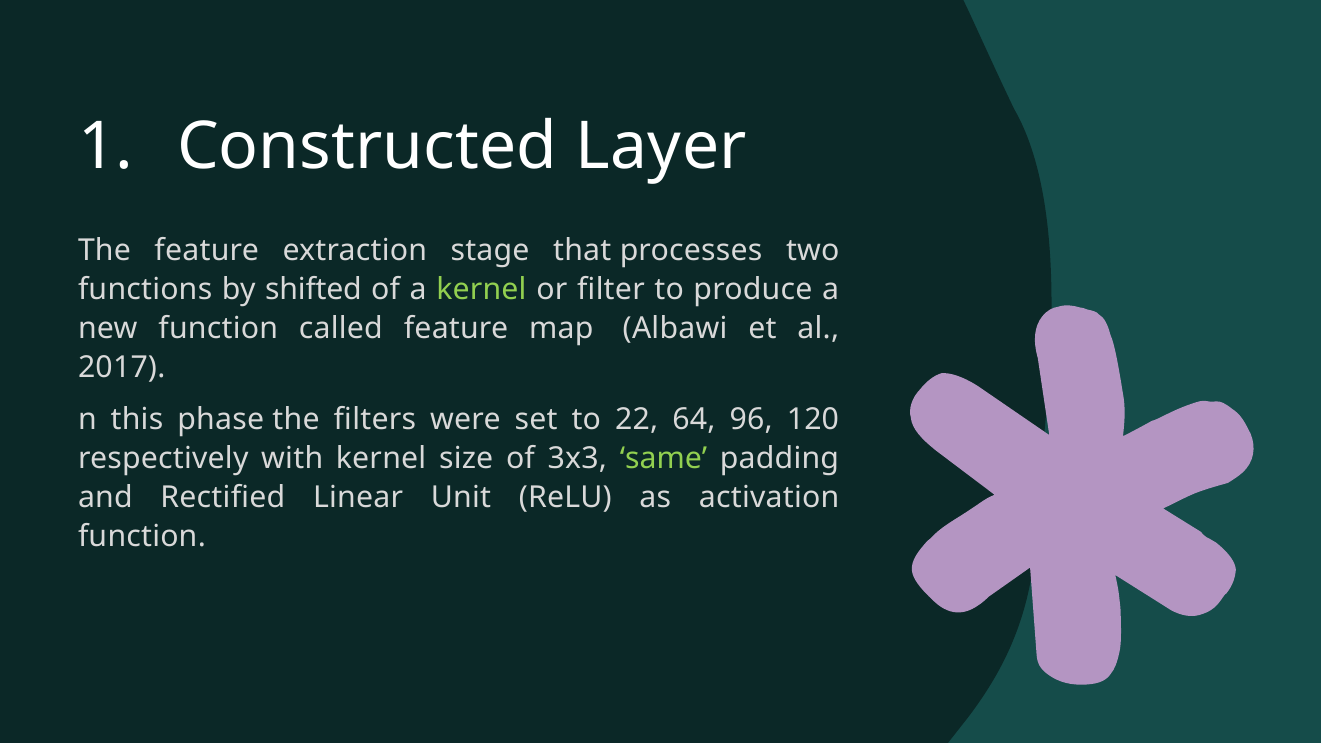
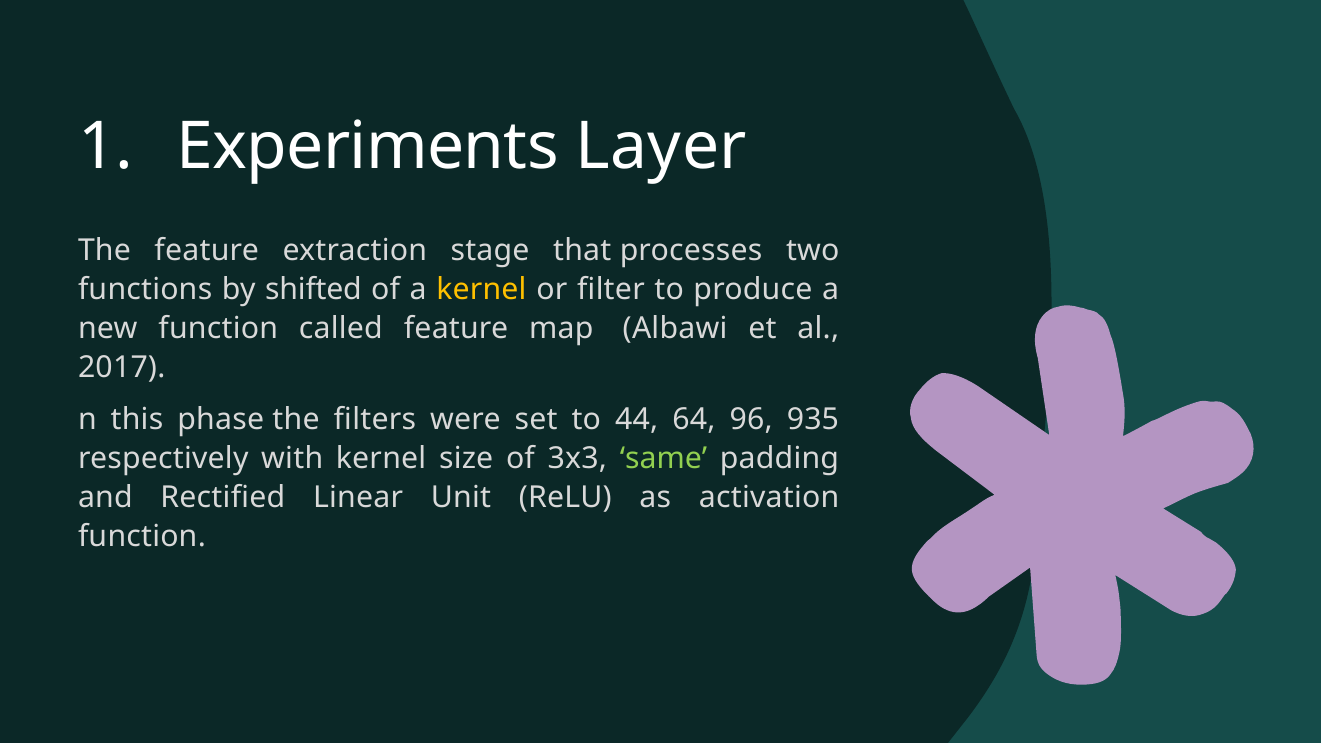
Constructed: Constructed -> Experiments (368, 146)
kernel colour: light green -> yellow (481, 289)
22: 22 -> 44 (637, 419)
120: 120 -> 935 (813, 419)
